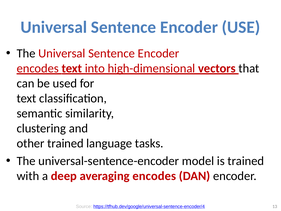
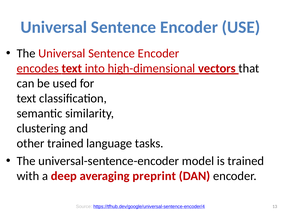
averaging encodes: encodes -> preprint (154, 176)
